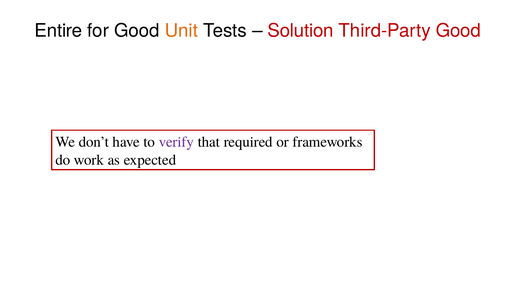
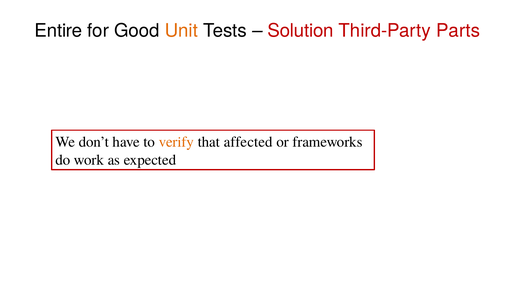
Third-Party Good: Good -> Parts (458, 31)
verify colour: purple -> orange (176, 142)
required: required -> affected (248, 142)
